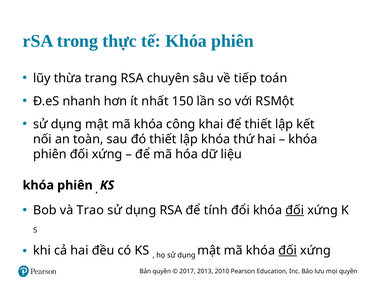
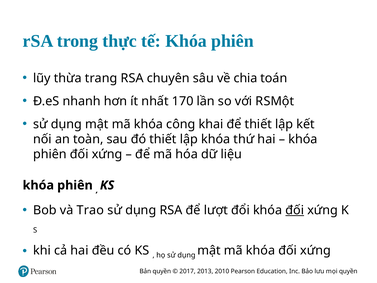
tiếp: tiếp -> chia (245, 78)
150: 150 -> 170 (183, 101)
tính: tính -> lượt (216, 210)
đối underline: present -> none (288, 250)
